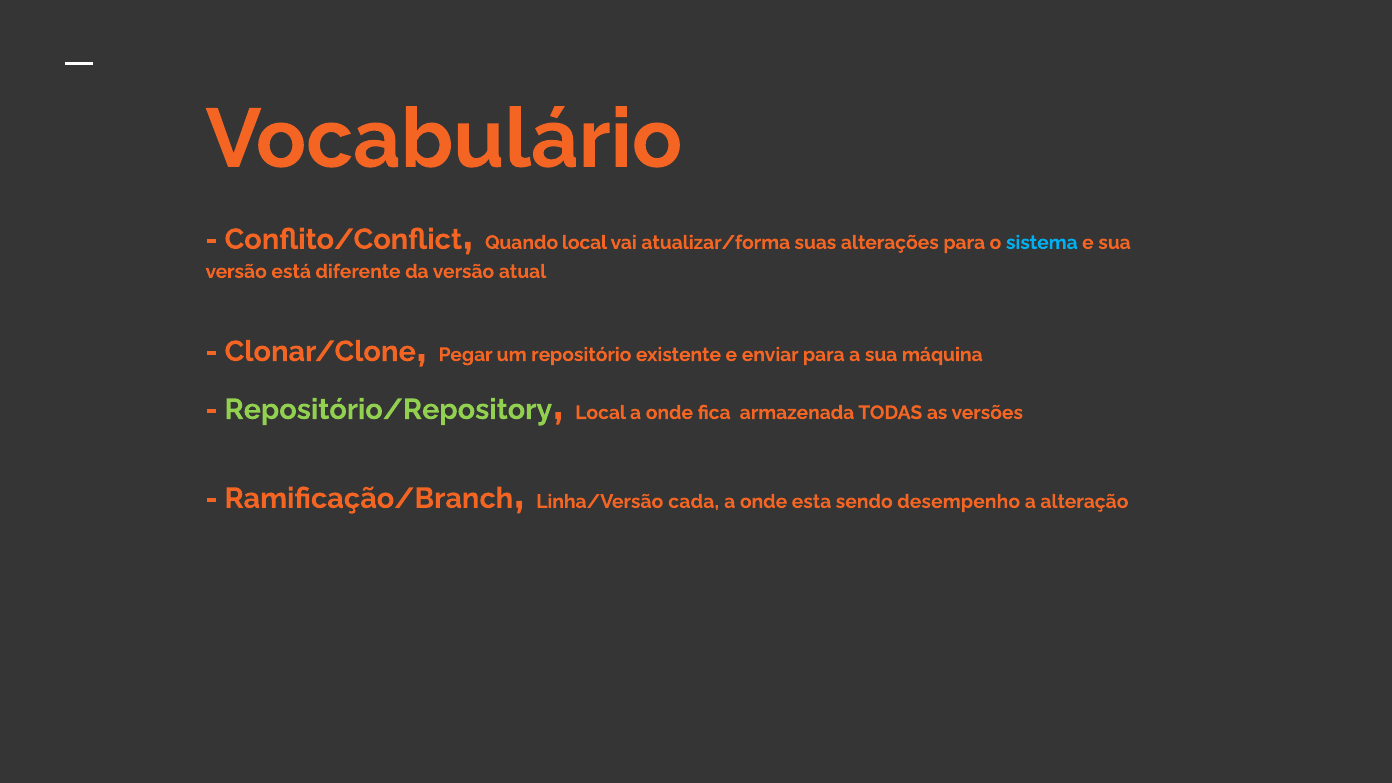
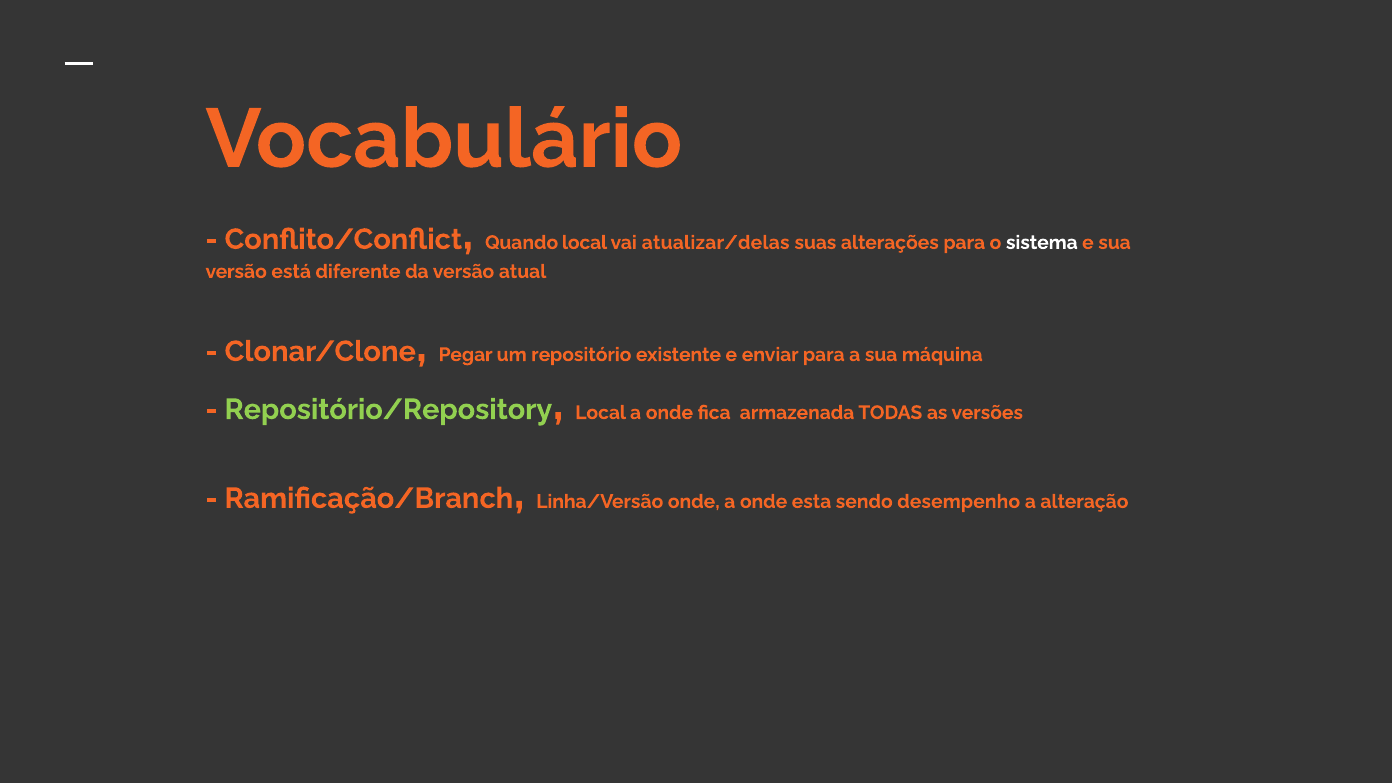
atualizar/forma: atualizar/forma -> atualizar/delas (716, 243)
sistema colour: light blue -> white (1042, 243)
Linha/Versão cada: cada -> onde (694, 502)
